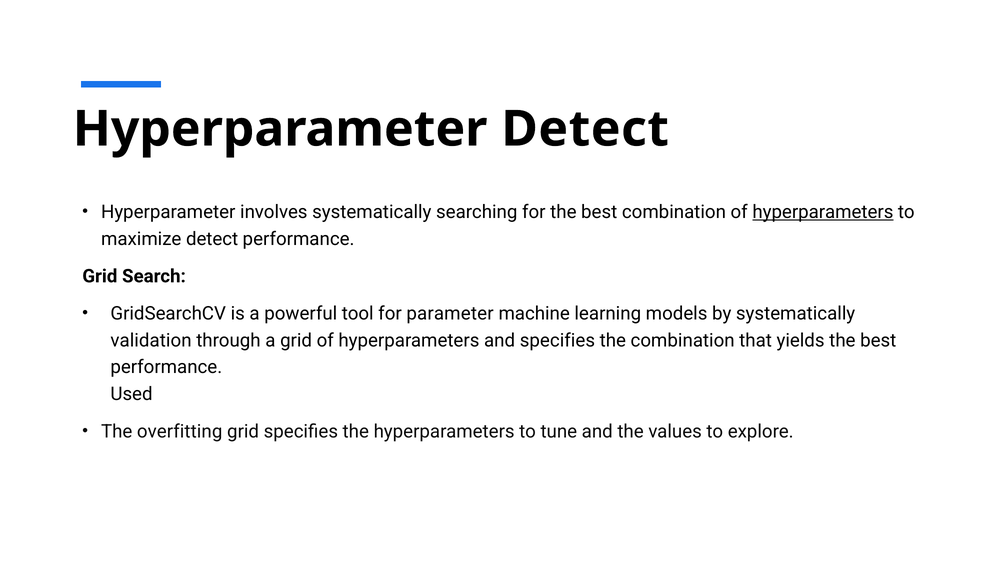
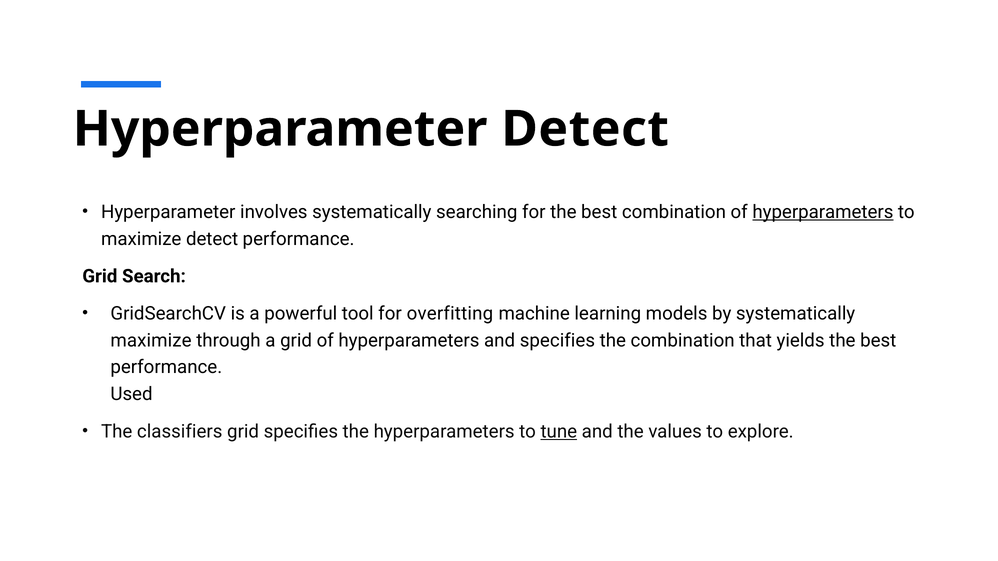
parameter: parameter -> overfitting (450, 314)
validation: validation -> maximize (151, 341)
overfitting: overfitting -> classifiers (180, 432)
tune underline: none -> present (559, 432)
